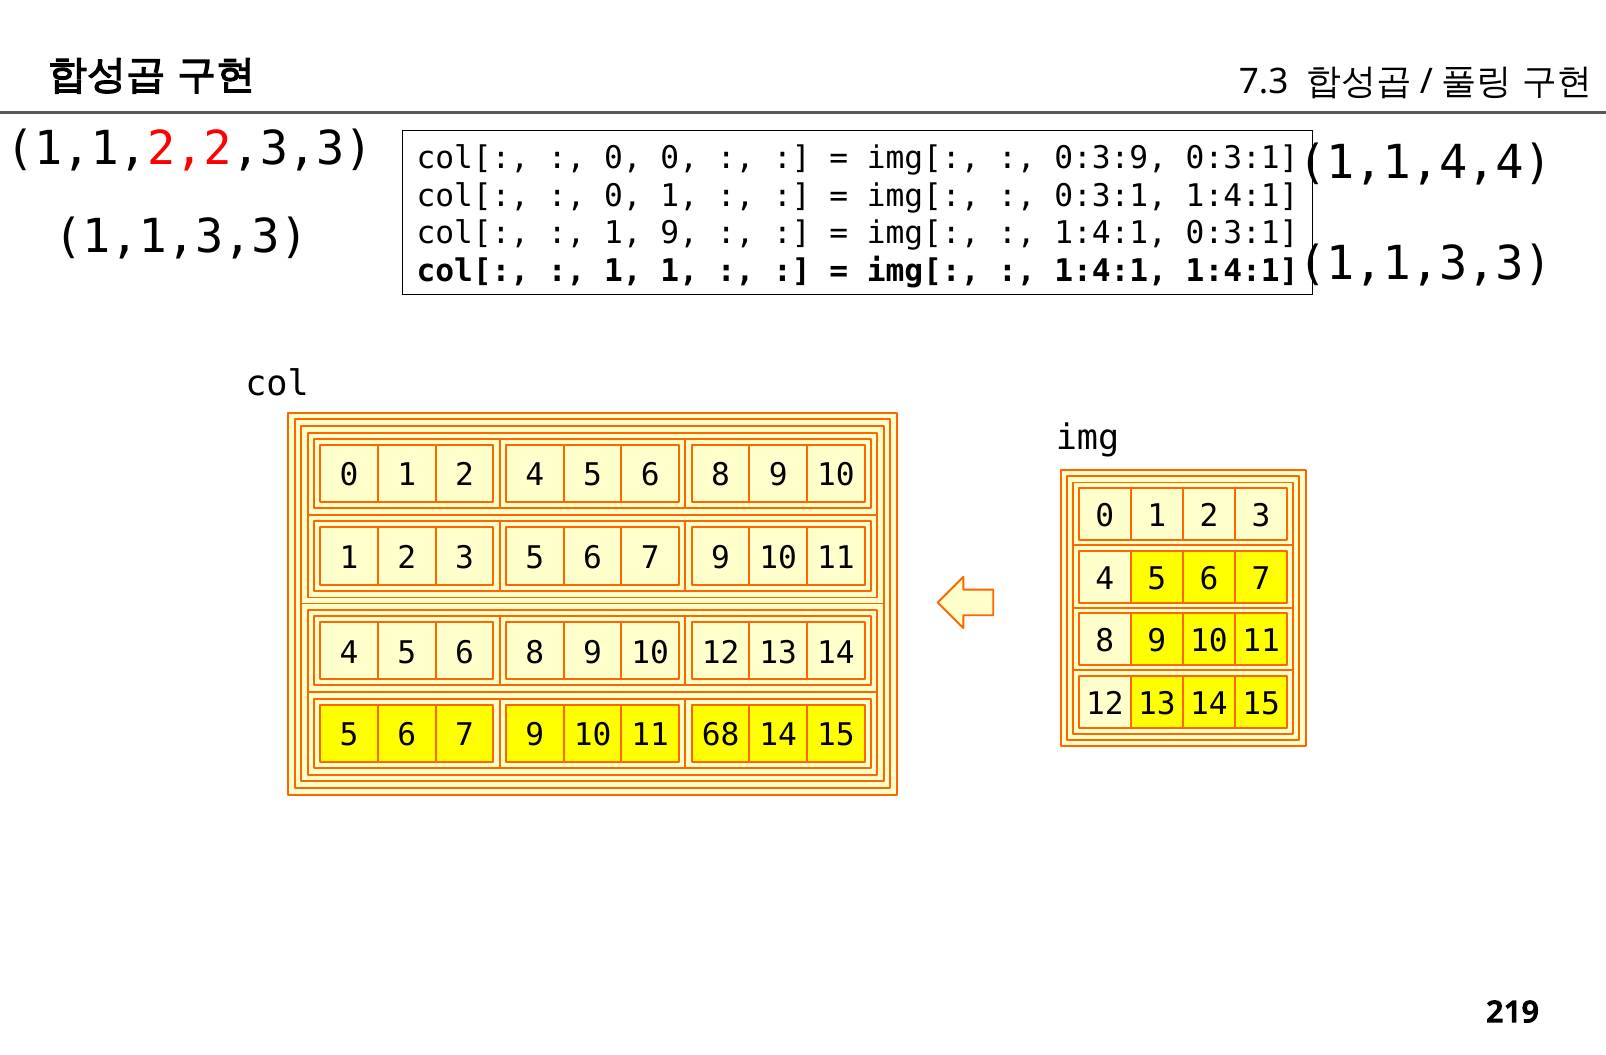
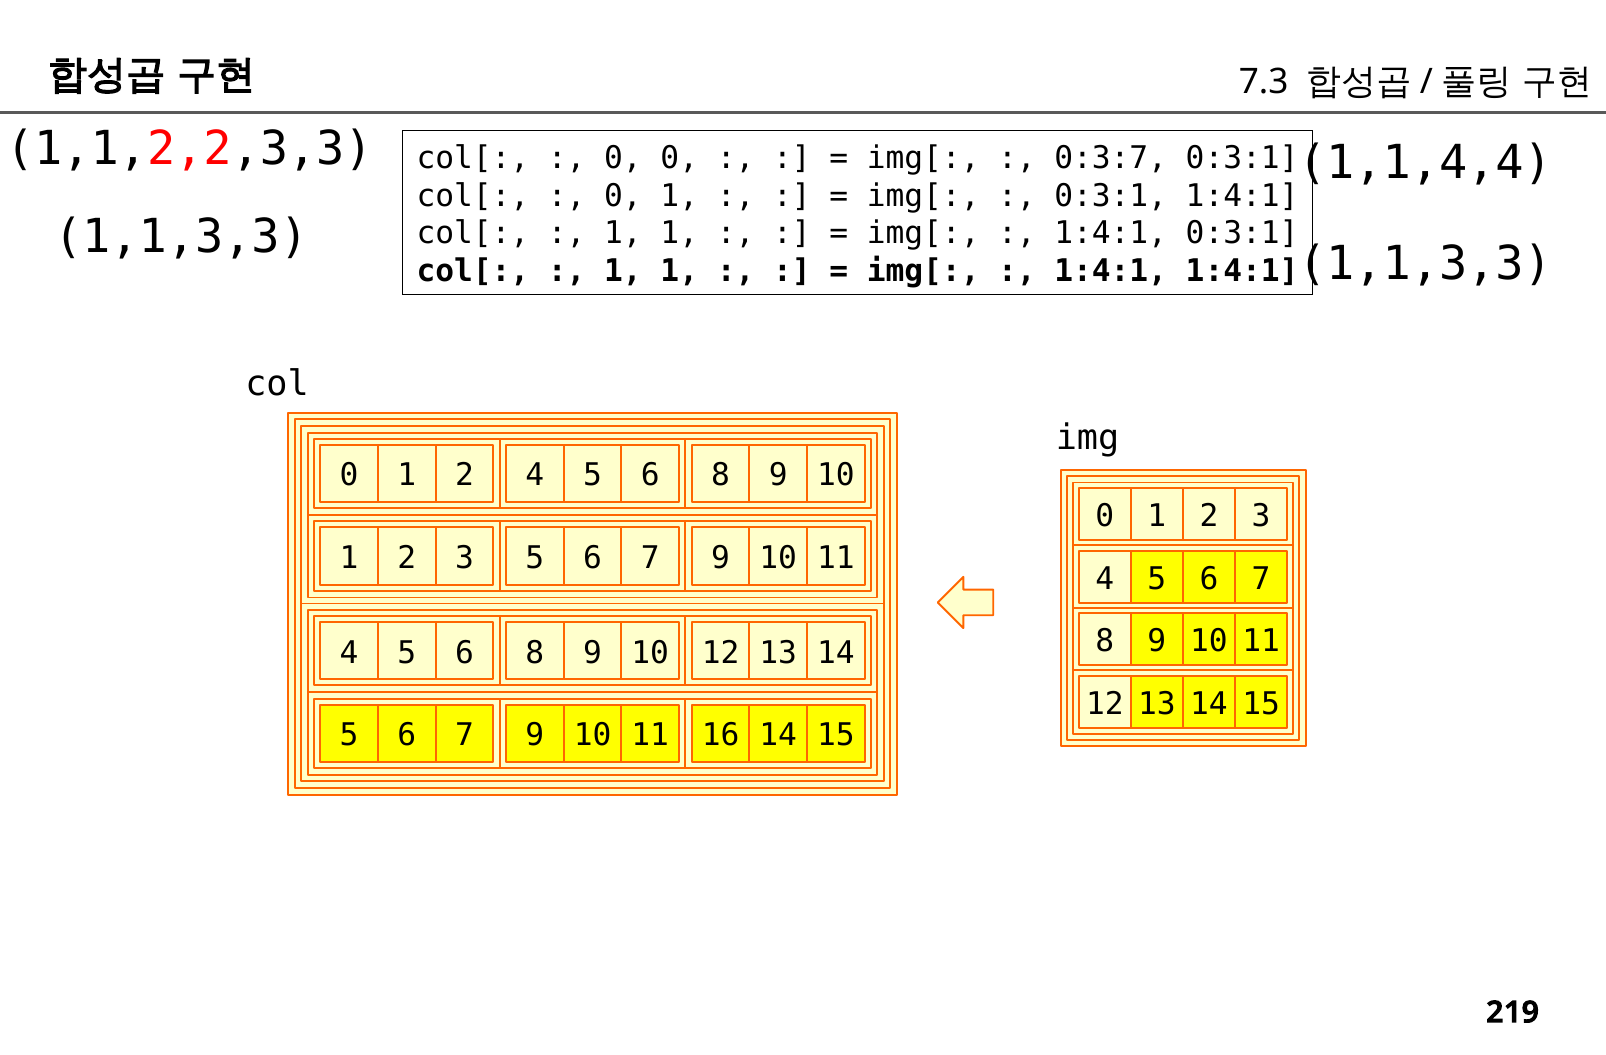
0:3:9: 0:3:9 -> 0:3:7 (1111, 158)
9: 9 -> 1 (679, 233)
68: 68 -> 16 (721, 735)
